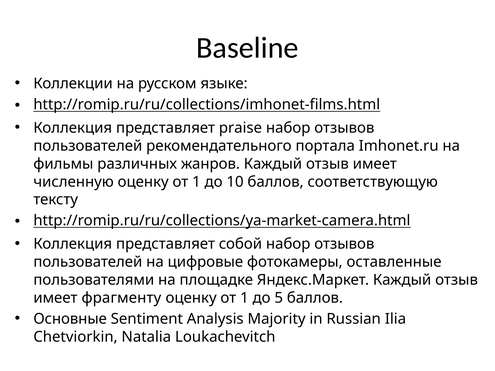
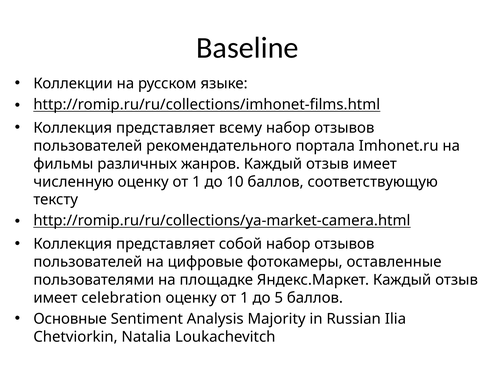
praise: praise -> всему (240, 128)
фрагменту: фрагменту -> celebration (121, 298)
